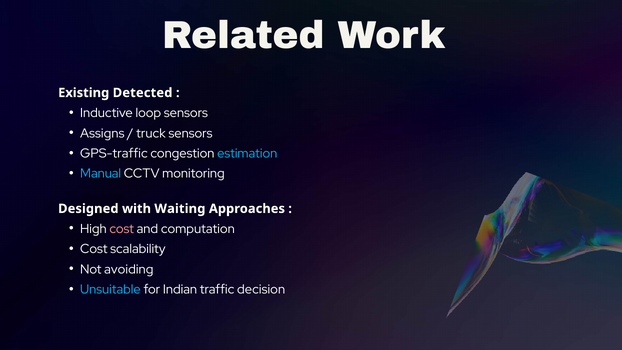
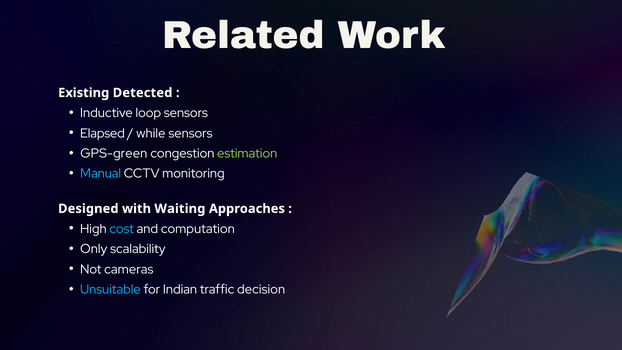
Assigns: Assigns -> Elapsed (102, 133)
truck: truck -> while (151, 133)
GPS-traffic: GPS-traffic -> GPS-green (114, 153)
estimation colour: light blue -> light green (247, 153)
cost colour: pink -> light blue (122, 229)
Cost: Cost -> Only (94, 249)
avoiding: avoiding -> cameras (129, 269)
